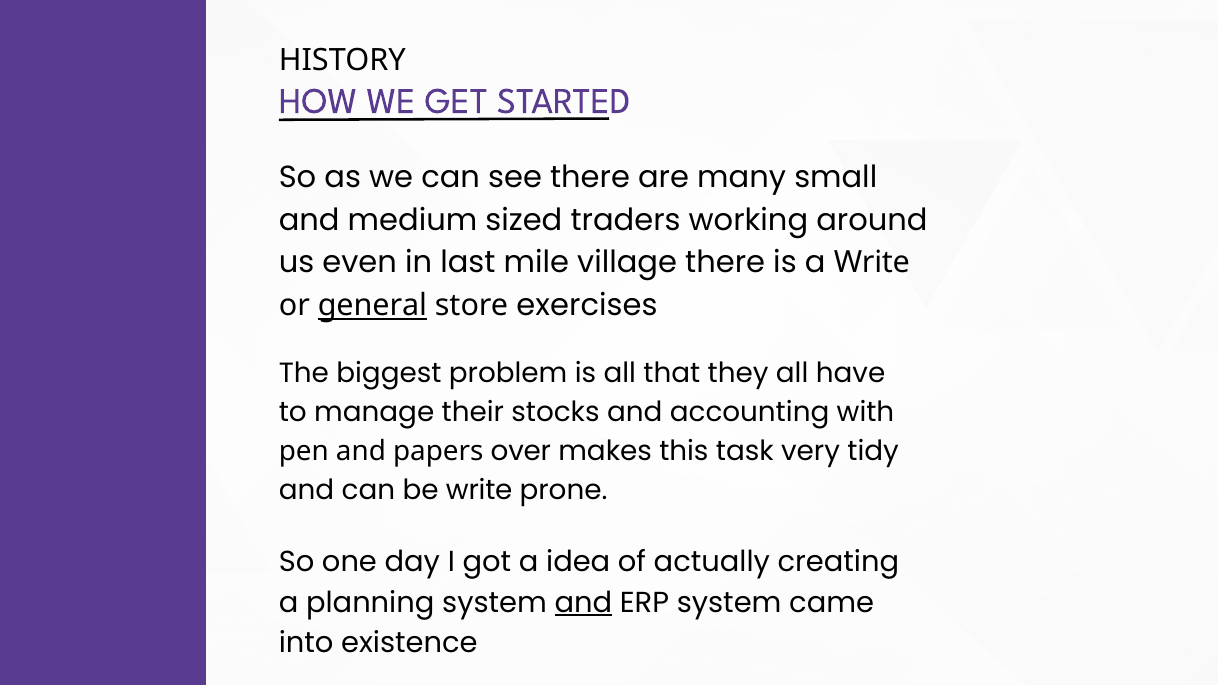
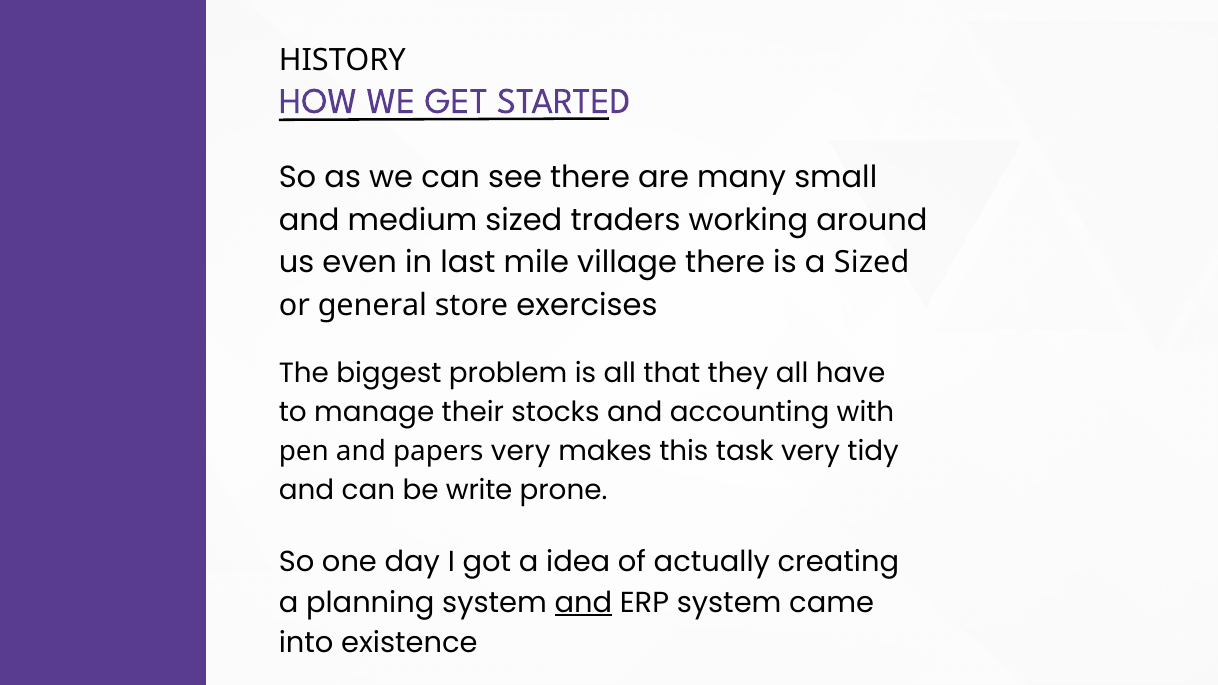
a Write: Write -> Sized (872, 263)
general underline: present -> none (372, 306)
papers over: over -> very (521, 451)
